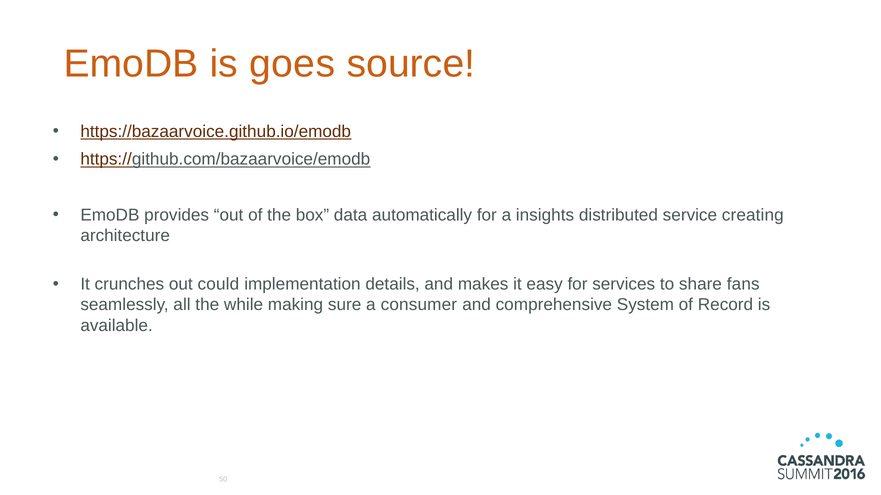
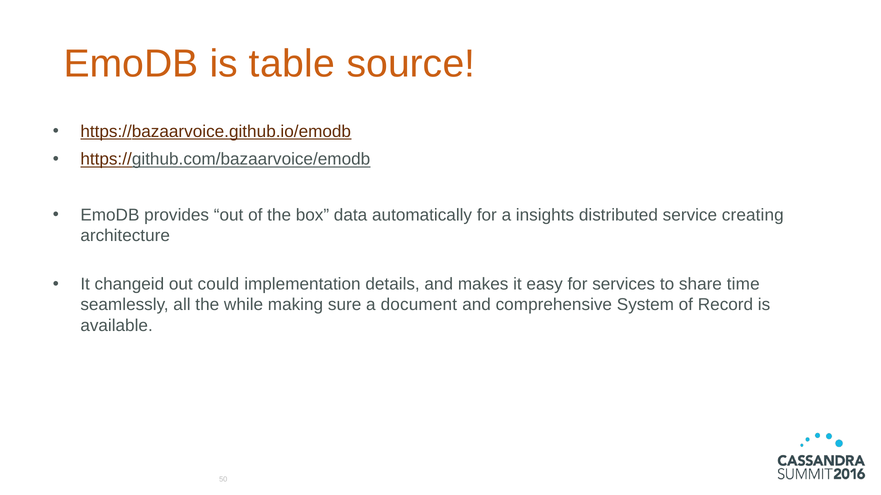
goes: goes -> table (292, 64)
crunches: crunches -> changeid (129, 285)
fans: fans -> time (743, 285)
consumer: consumer -> document (419, 305)
